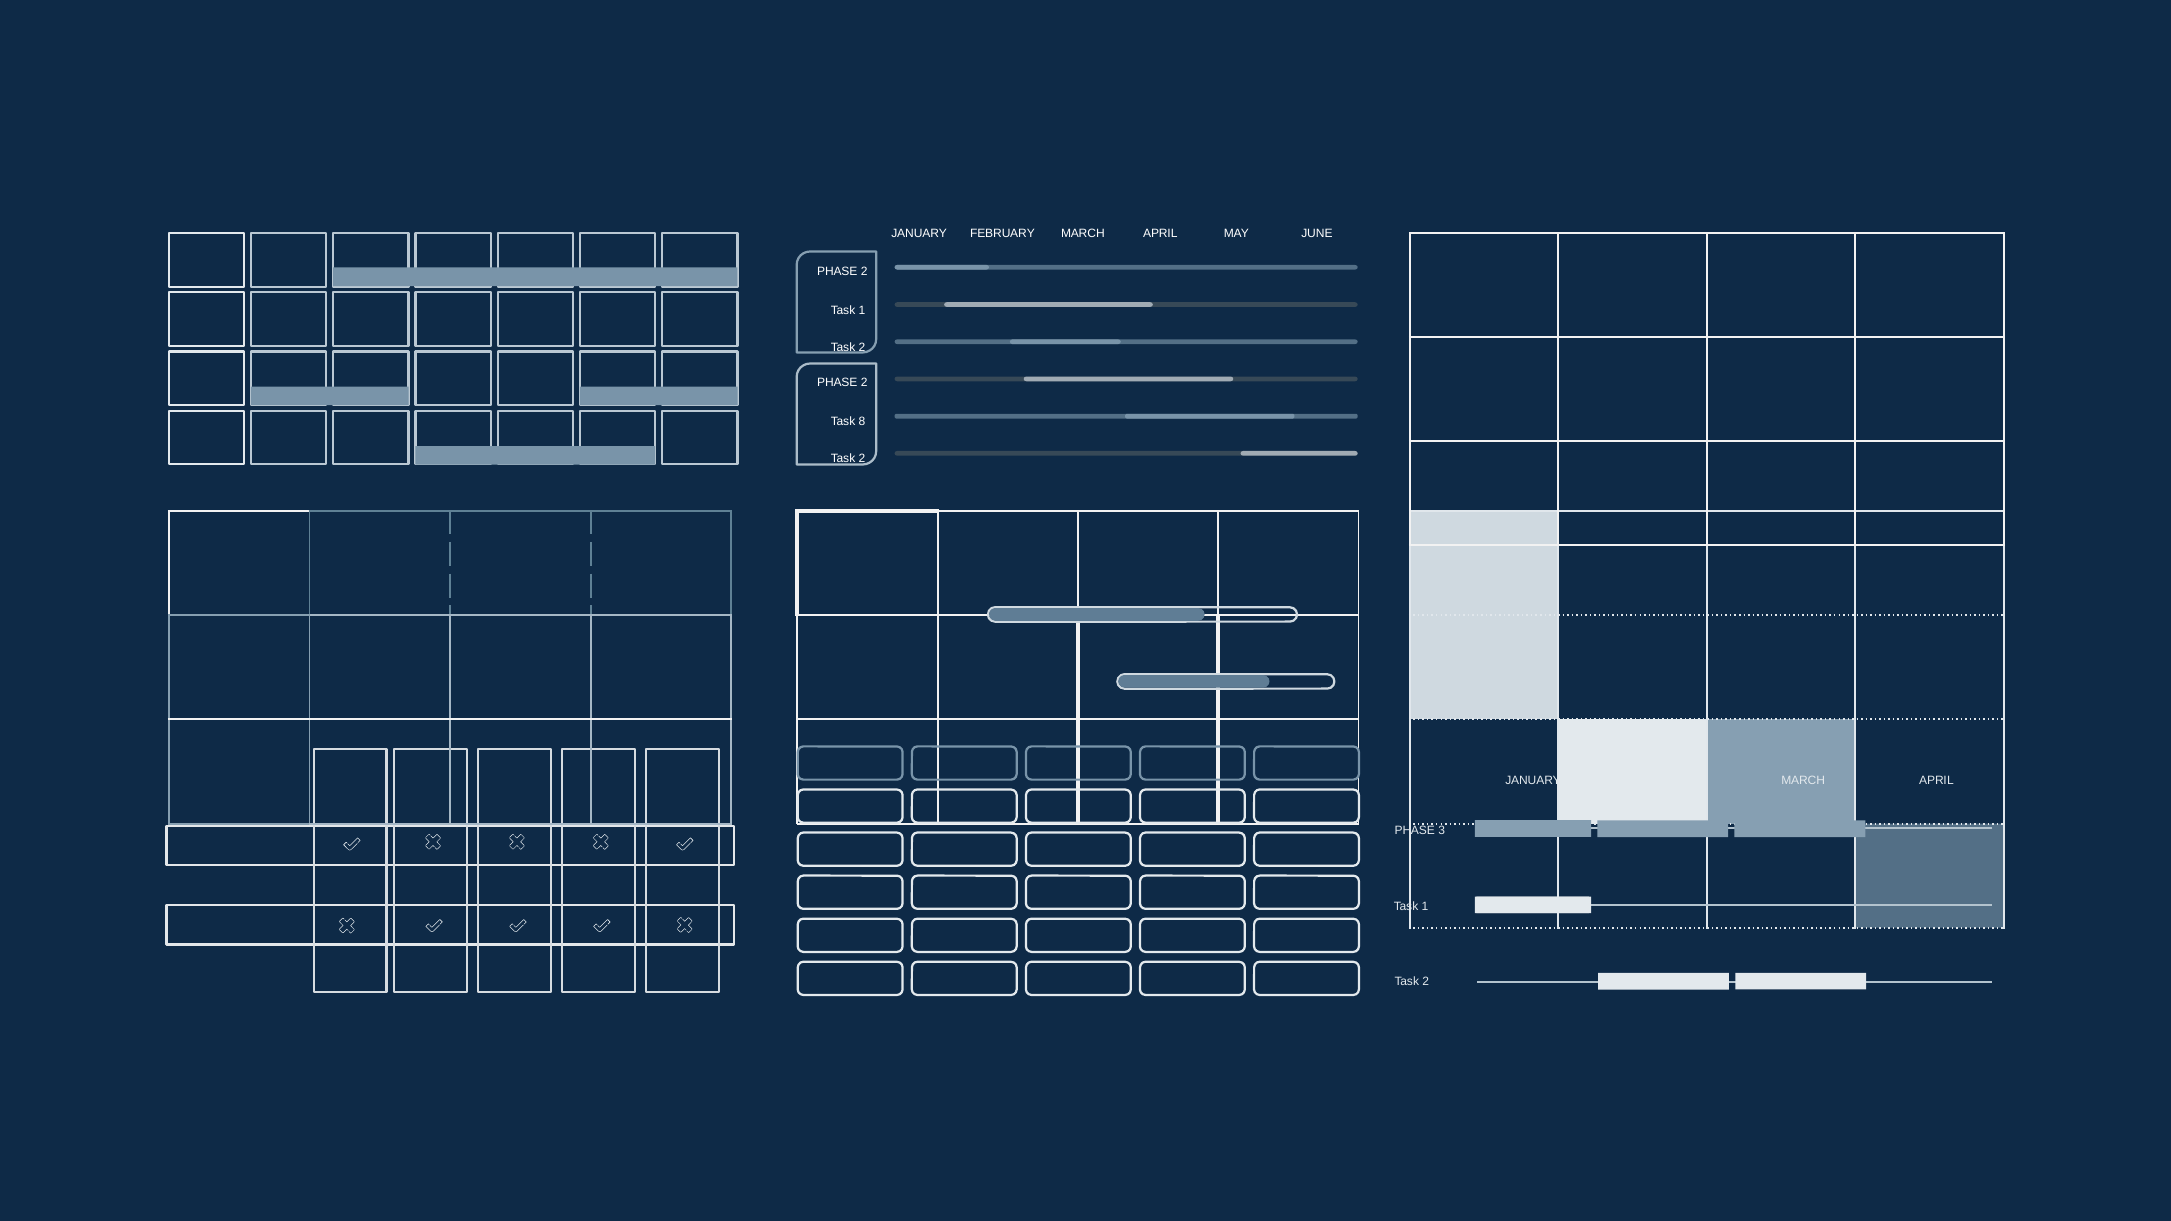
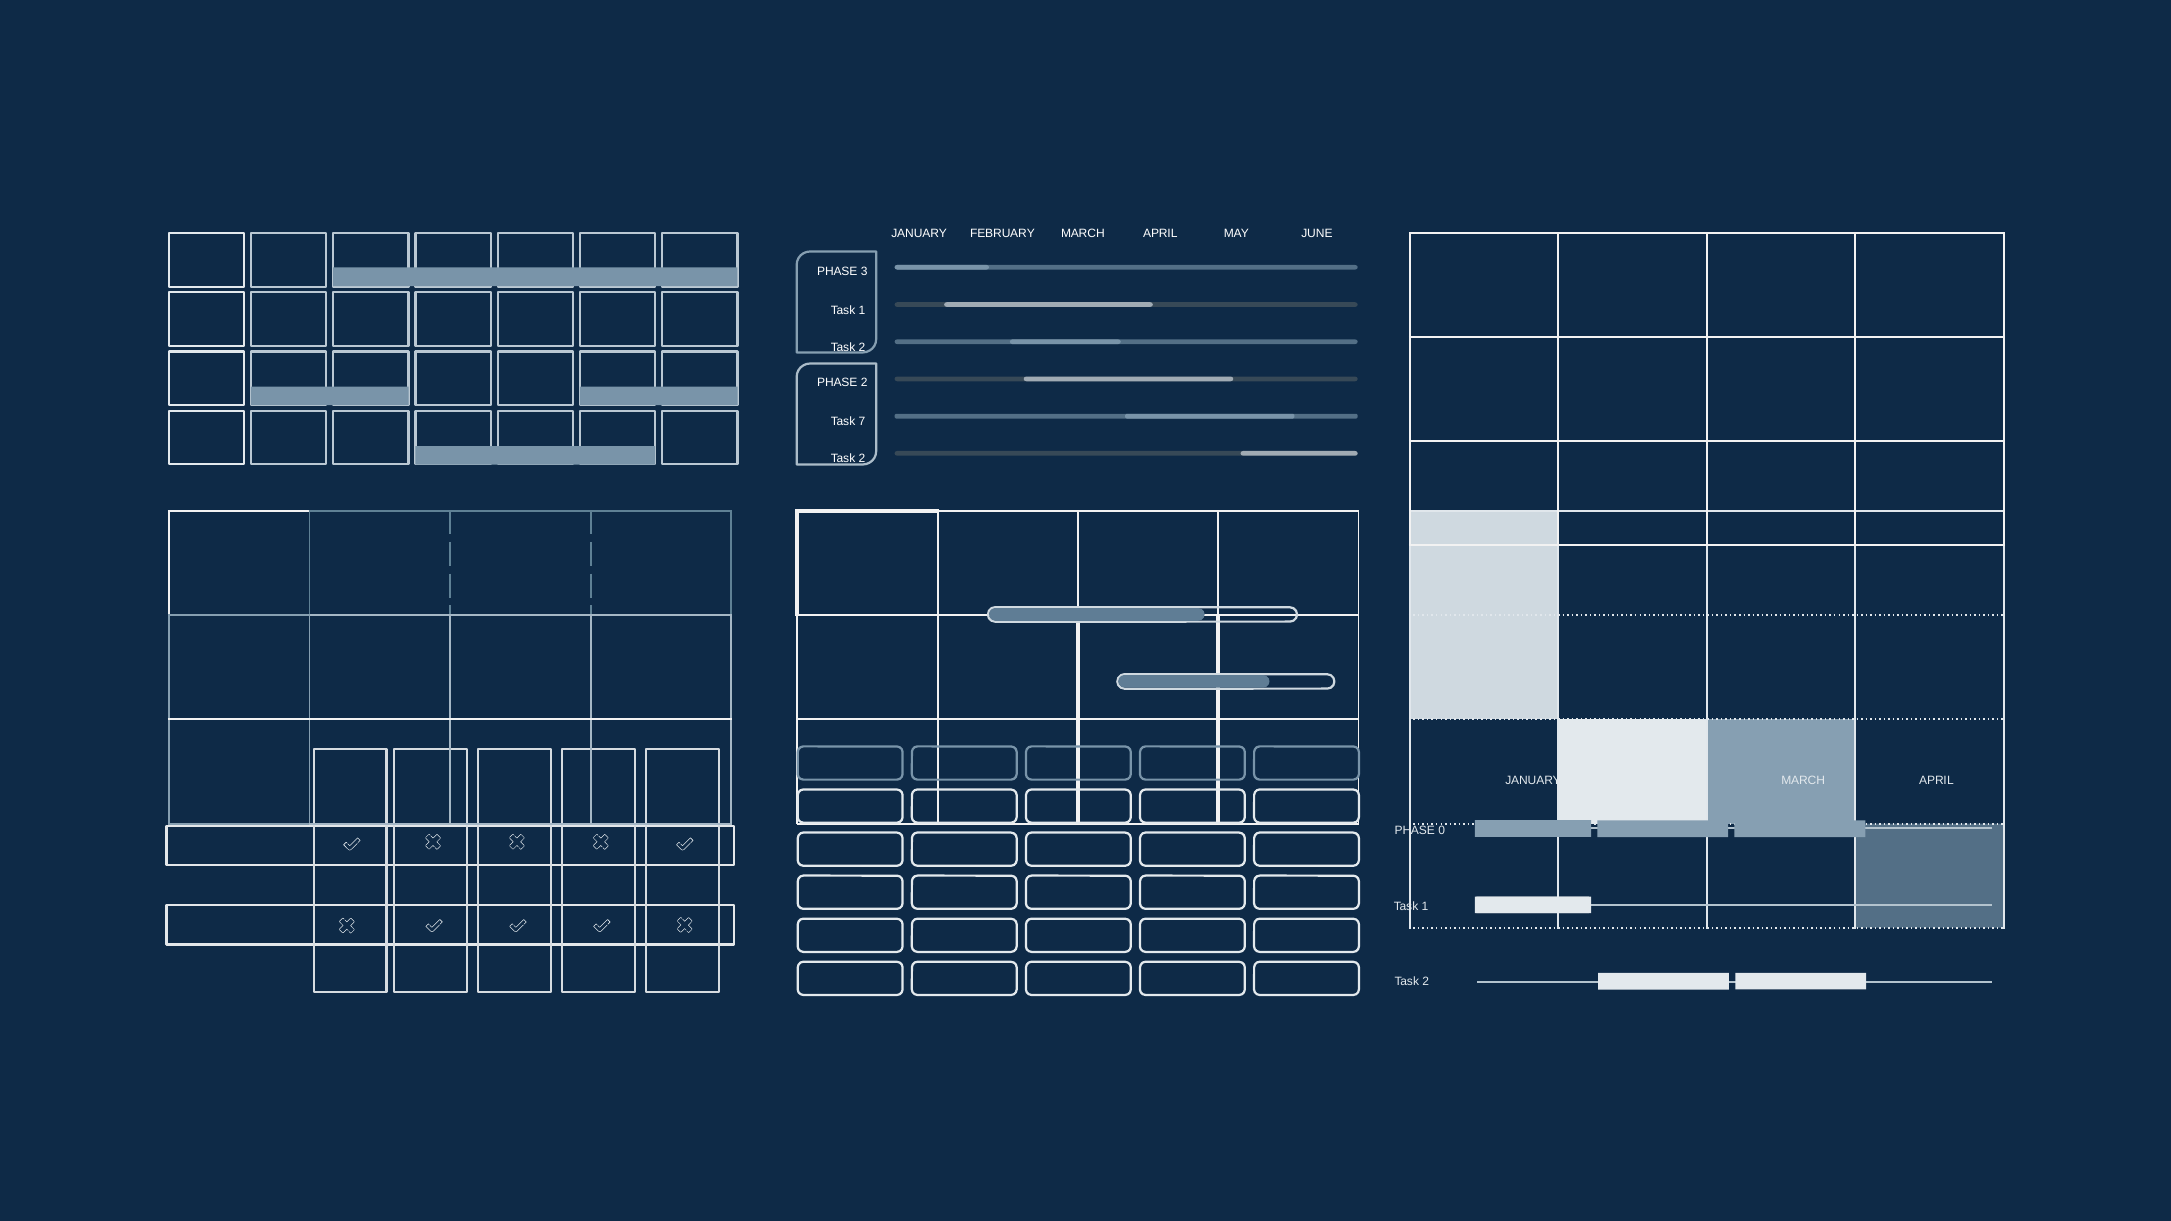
2: 2 -> 3 (864, 272)
8: 8 -> 7 (862, 422)
3: 3 -> 0 (1442, 831)
